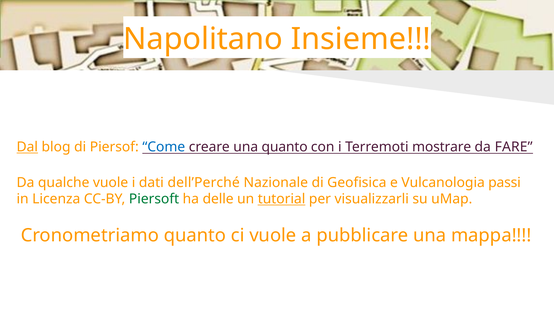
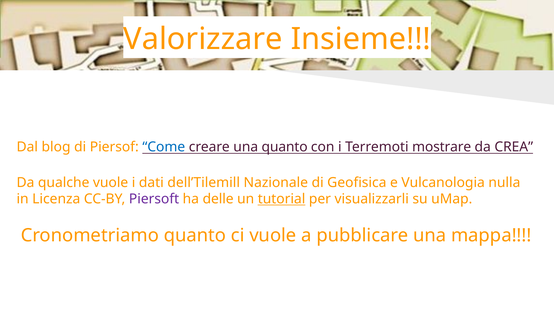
Napolitano: Napolitano -> Valorizzare (203, 39)
Dal underline: present -> none (27, 147)
FARE: FARE -> CREA (514, 147)
dell’Perché: dell’Perché -> dell’Tilemill (204, 183)
passi: passi -> nulla (504, 183)
Piersoft colour: green -> purple (154, 199)
